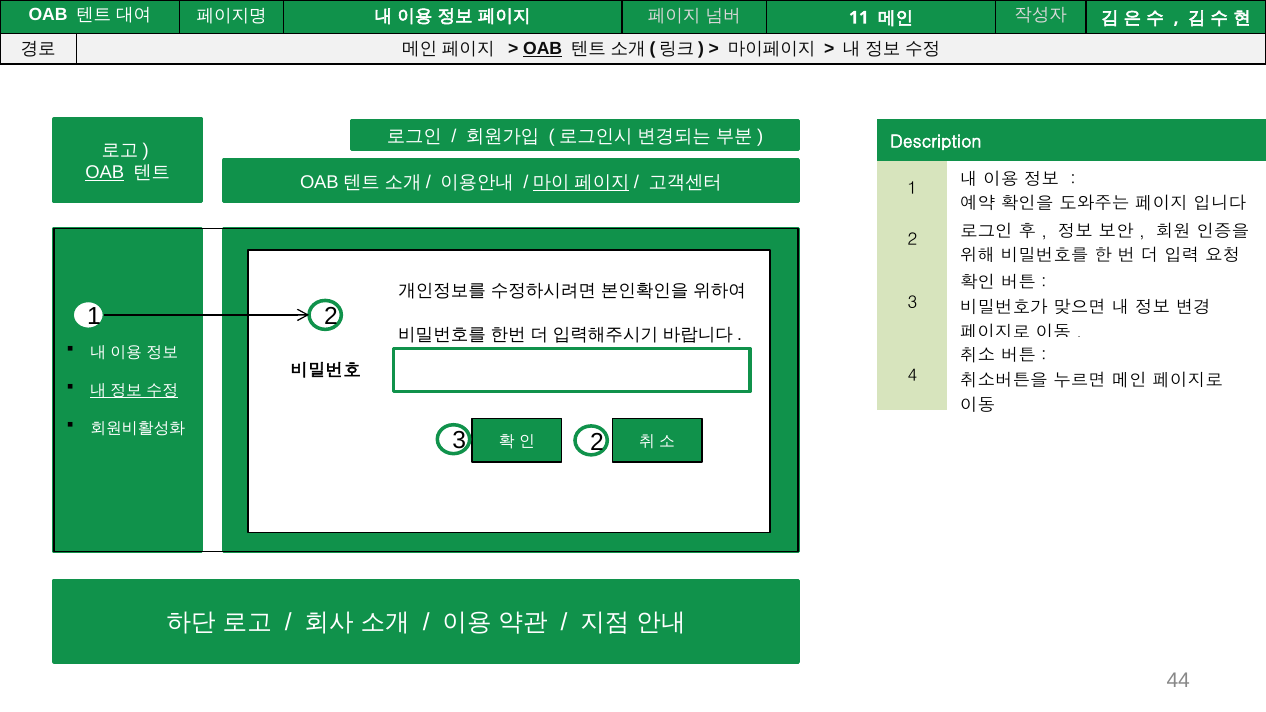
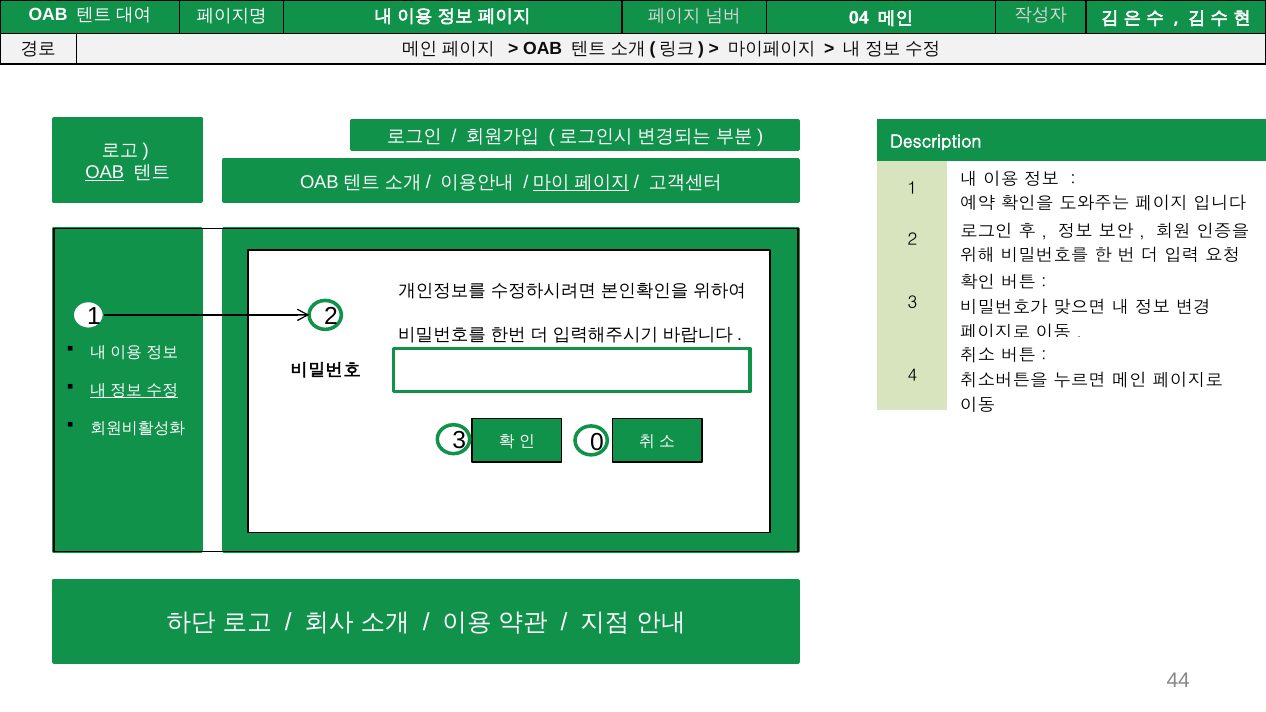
11: 11 -> 04 (859, 18)
OAB underline: present -> none (543, 49)
3 2: 2 -> 0 (597, 442)
